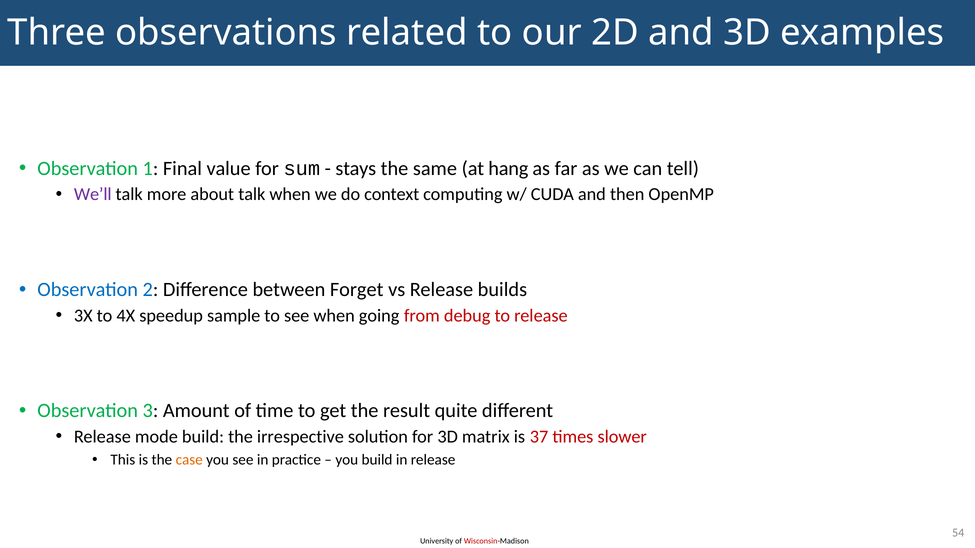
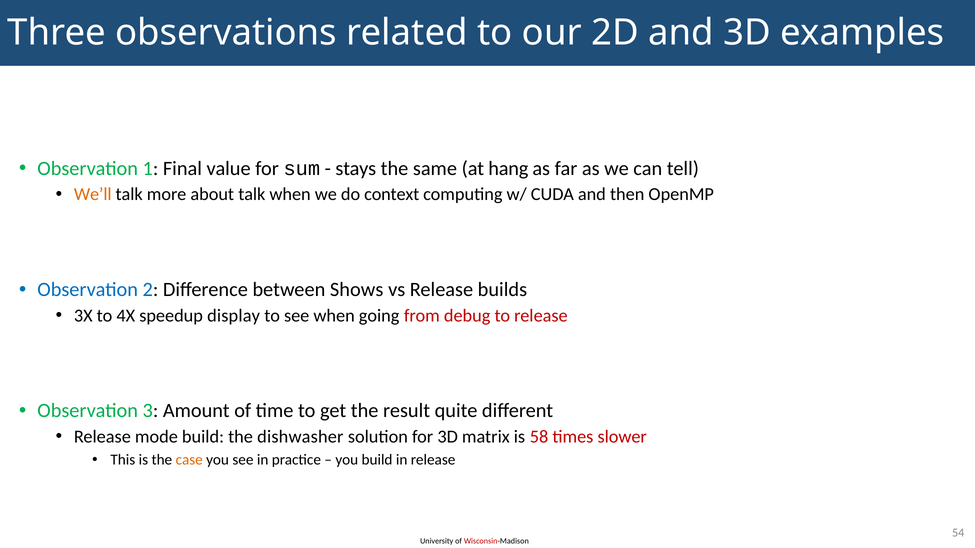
We’ll colour: purple -> orange (93, 195)
Forget: Forget -> Shows (357, 290)
sample: sample -> display (234, 316)
irrespective: irrespective -> dishwasher (300, 437)
37: 37 -> 58 (539, 437)
